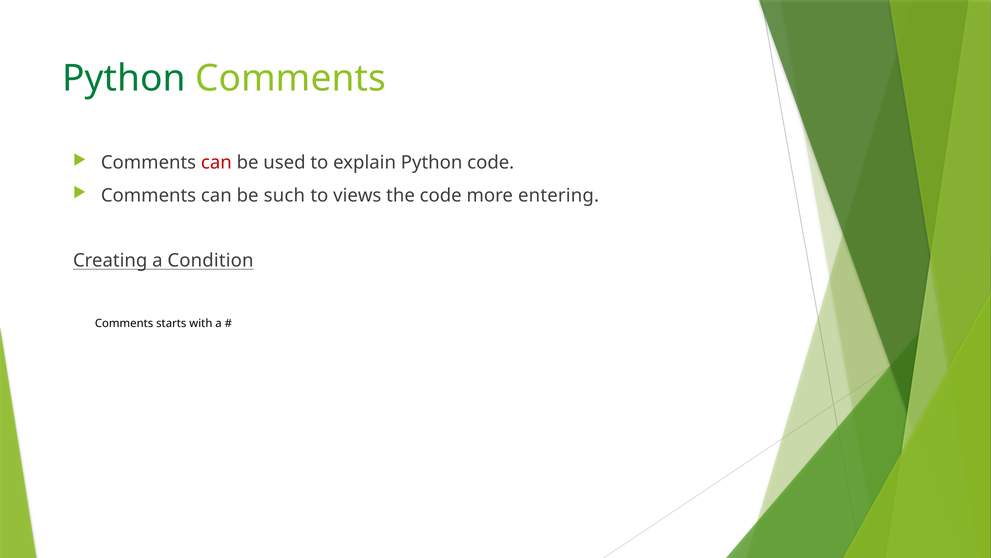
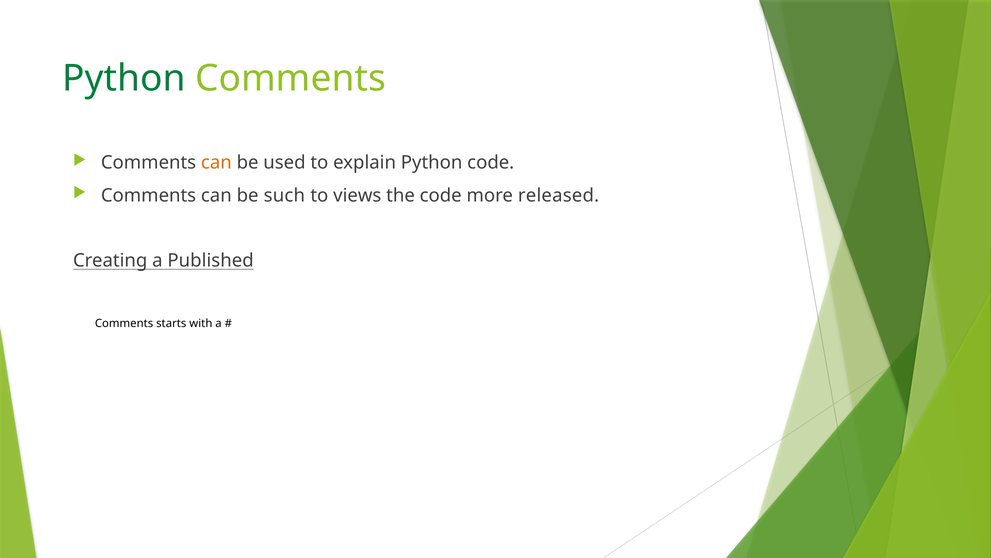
can colour: red -> orange (216, 163)
entering: entering -> released (559, 195)
Condition: Condition -> Published (211, 261)
